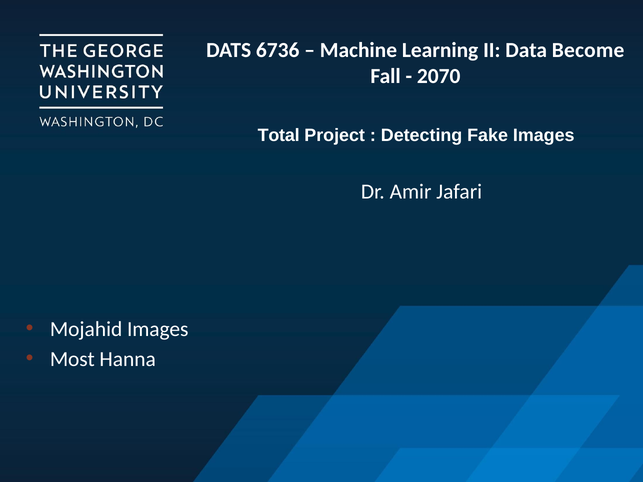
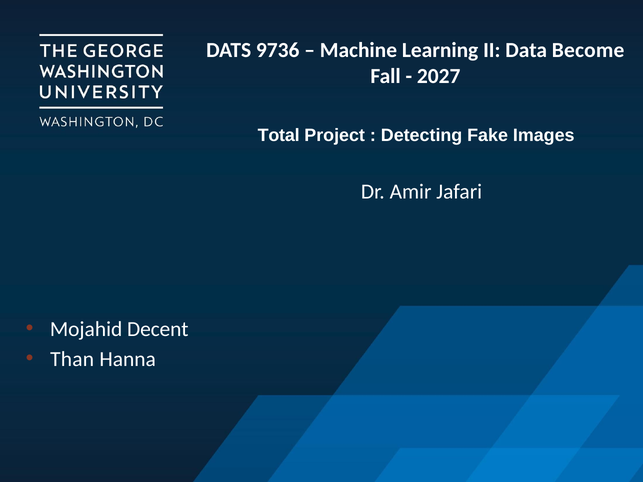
6736: 6736 -> 9736 (278, 50)
2070: 2070 -> 2027 (439, 76)
Mojahid Images: Images -> Decent (158, 329)
Most: Most -> Than (72, 359)
